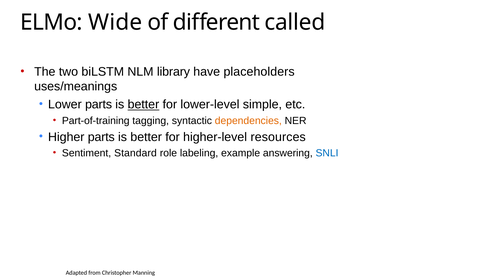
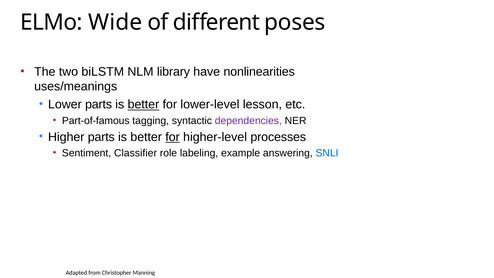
called: called -> poses (295, 22)
placeholders: placeholders -> nonlinearities (259, 72)
simple: simple -> lesson (262, 105)
Part-of-training: Part-of-training -> Part-of-famous (96, 121)
dependencies colour: orange -> purple (248, 121)
for underline: none -> present (173, 137)
resources: resources -> processes (278, 137)
Standard: Standard -> Classifier (136, 153)
